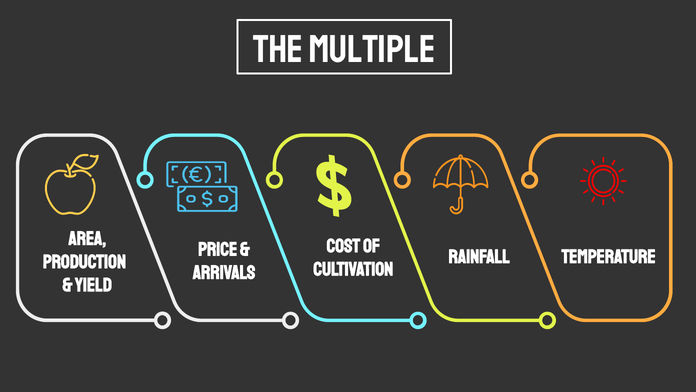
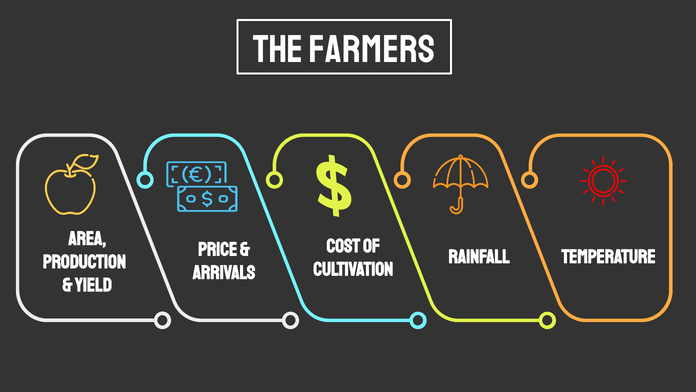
multiple: multiple -> farmers (372, 49)
